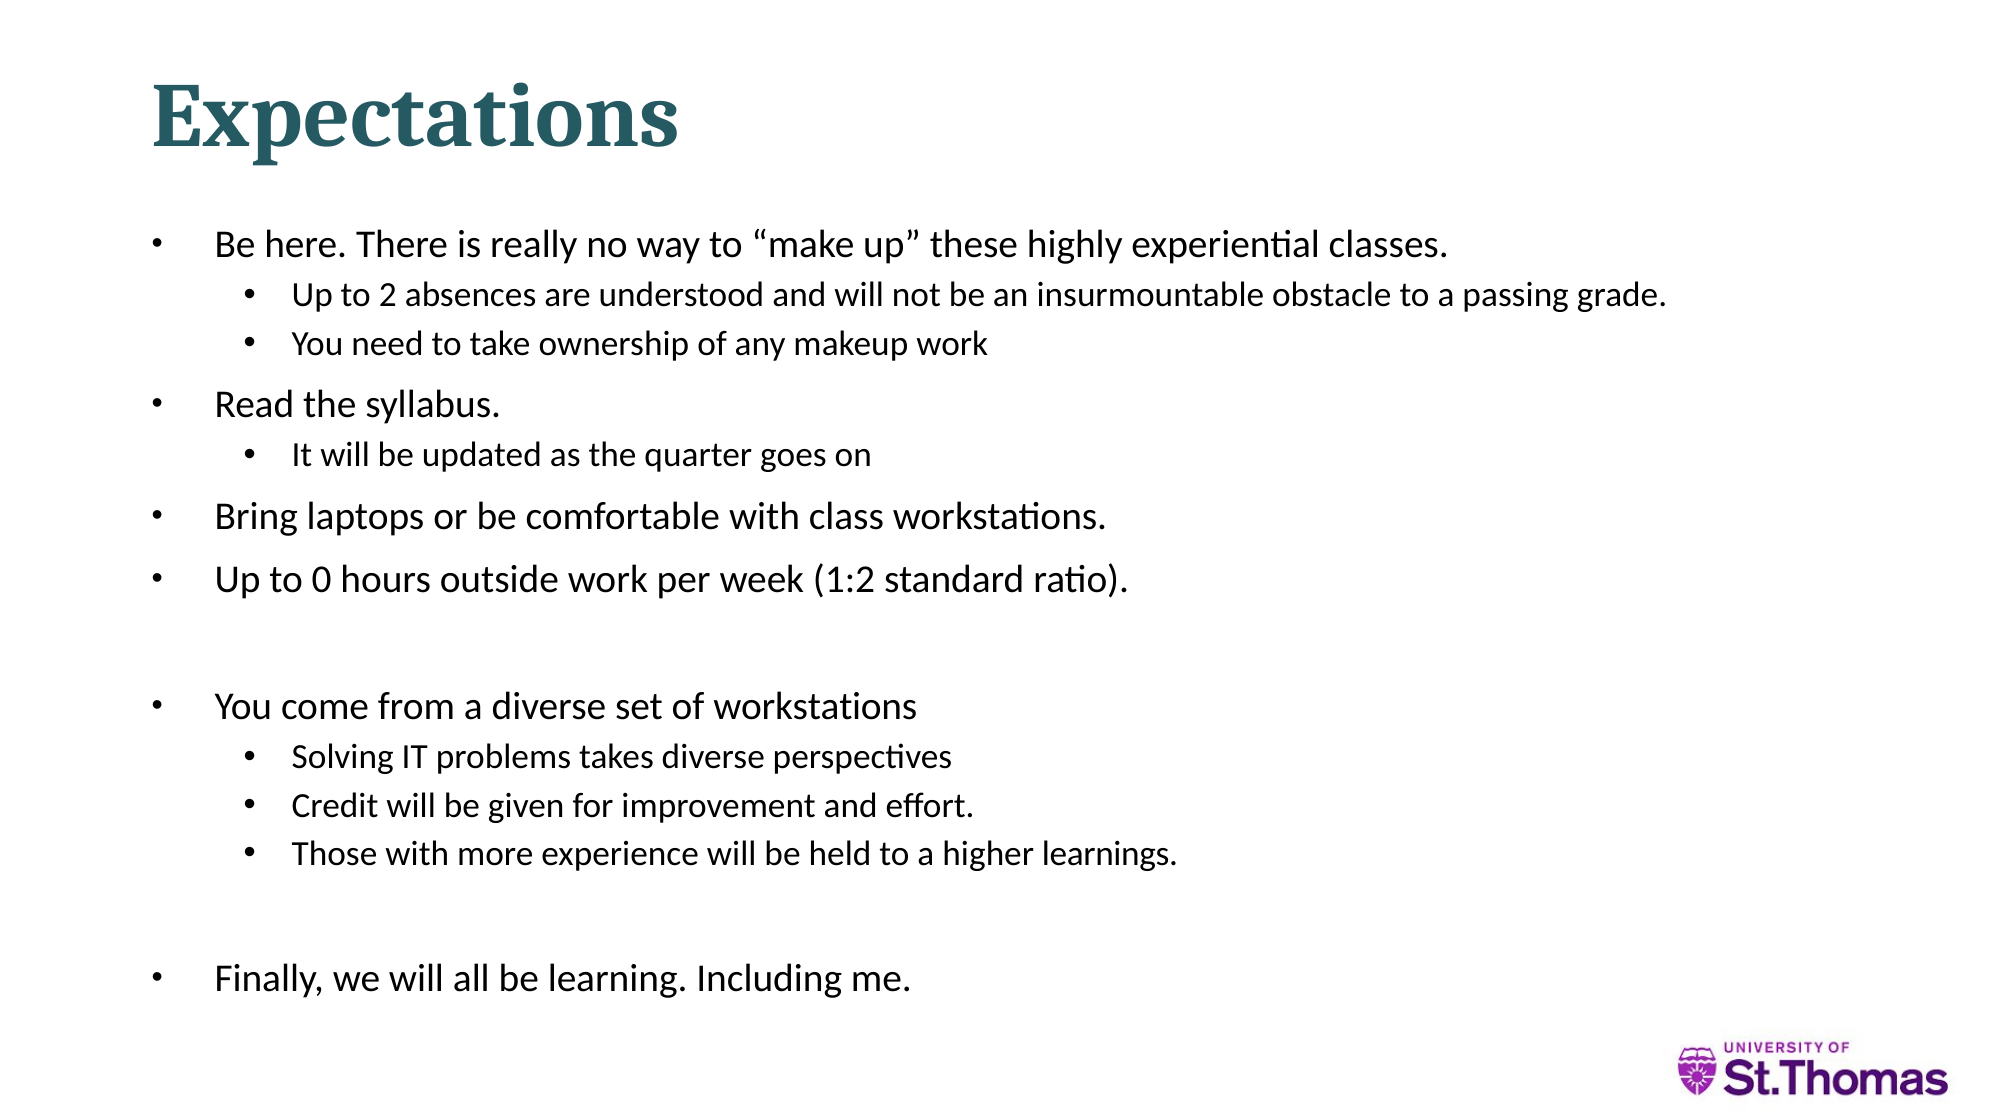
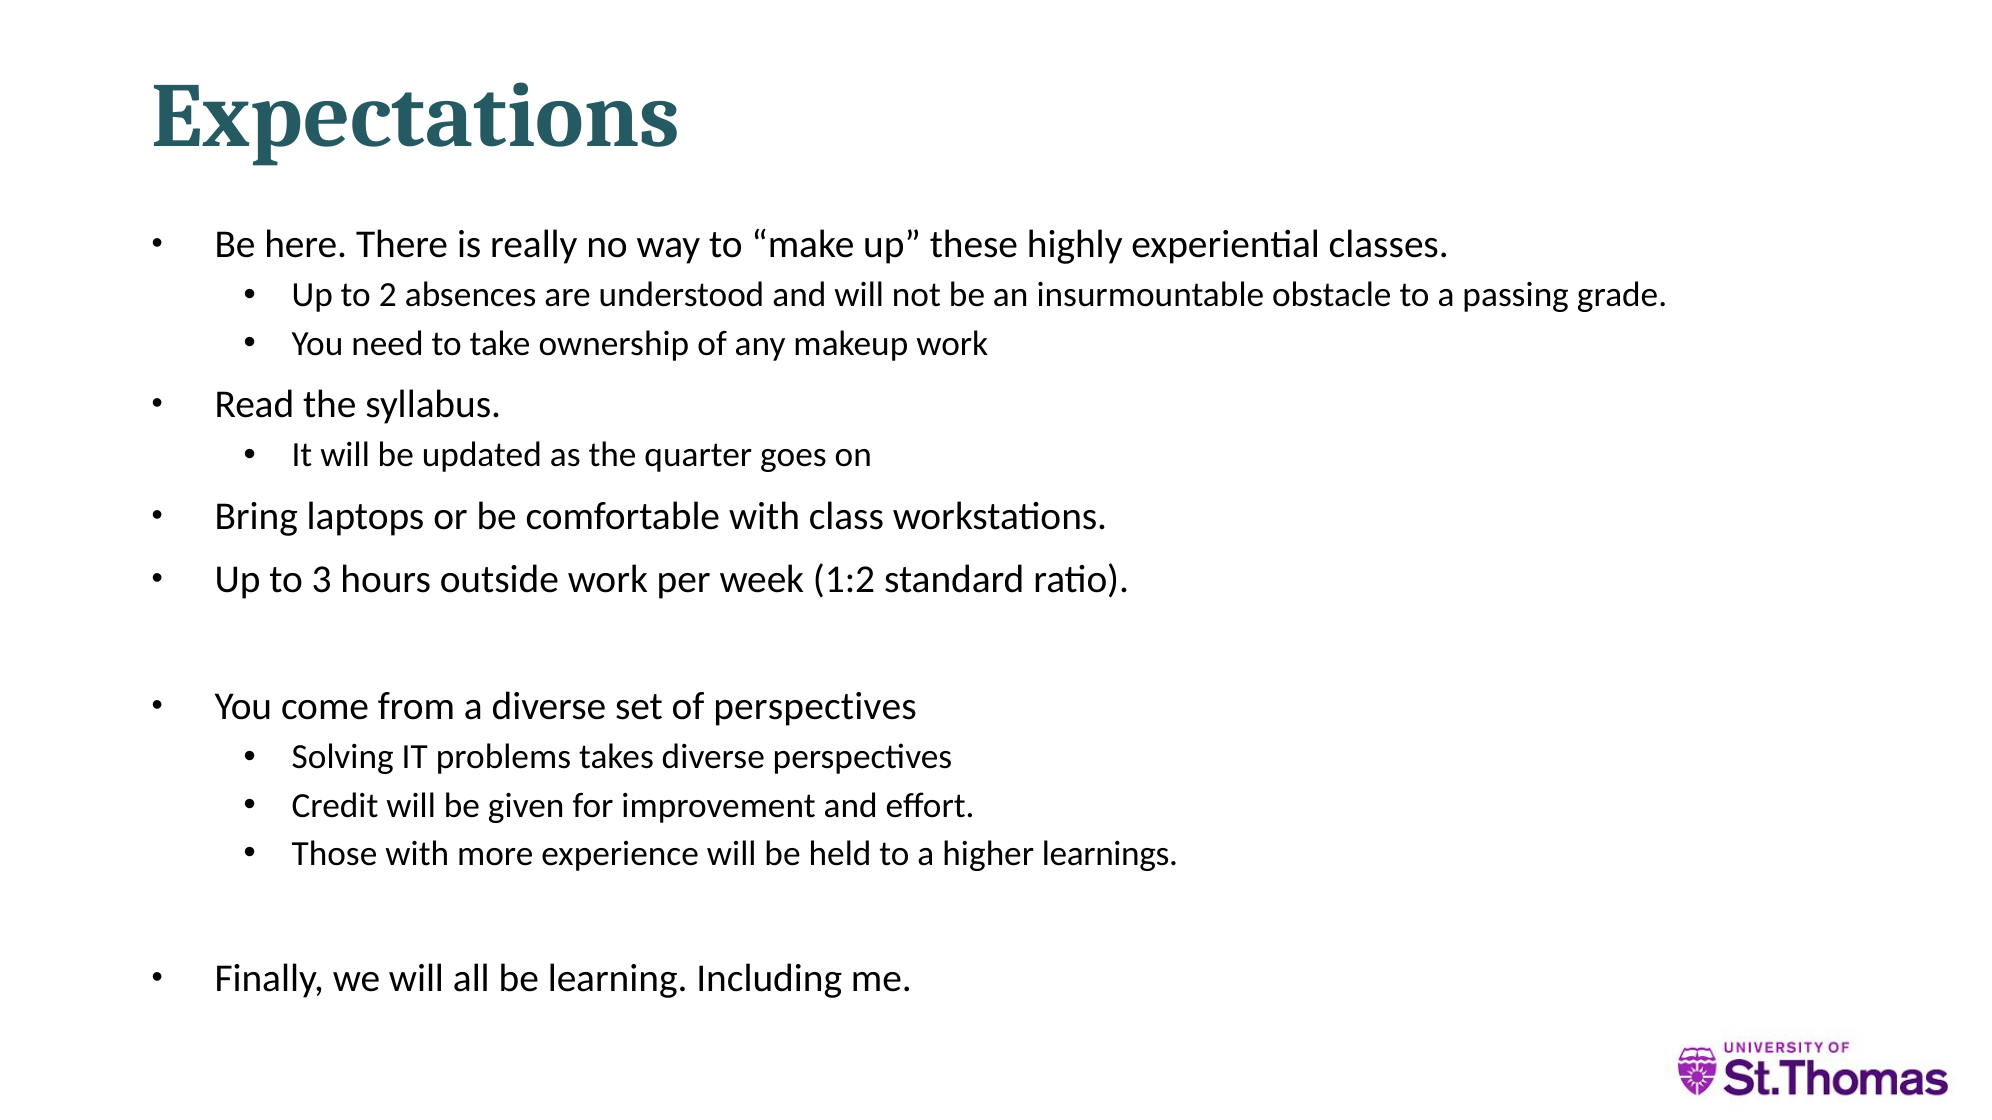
0: 0 -> 3 (322, 580)
of workstations: workstations -> perspectives (815, 707)
